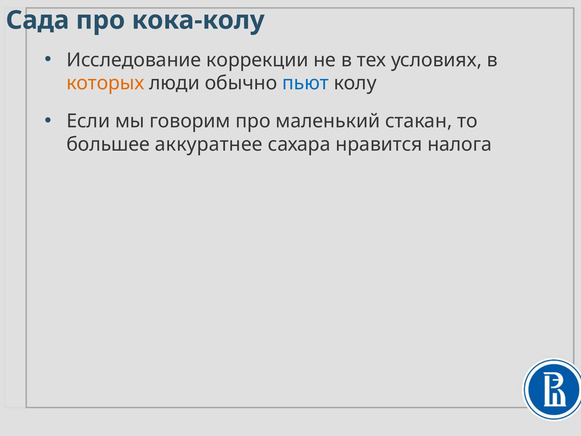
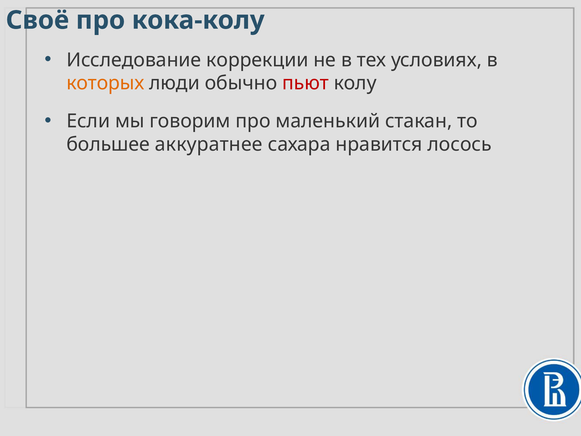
Сада: Сада -> Своё (37, 20)
пьют colour: blue -> red (306, 83)
налога: налога -> лосось (460, 144)
